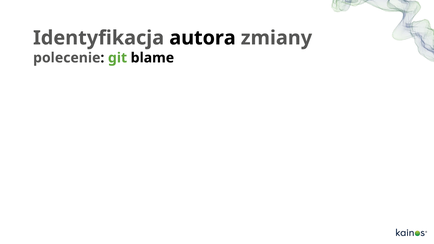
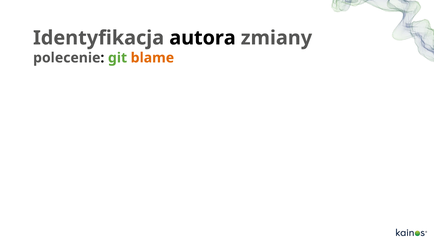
blame colour: black -> orange (152, 58)
